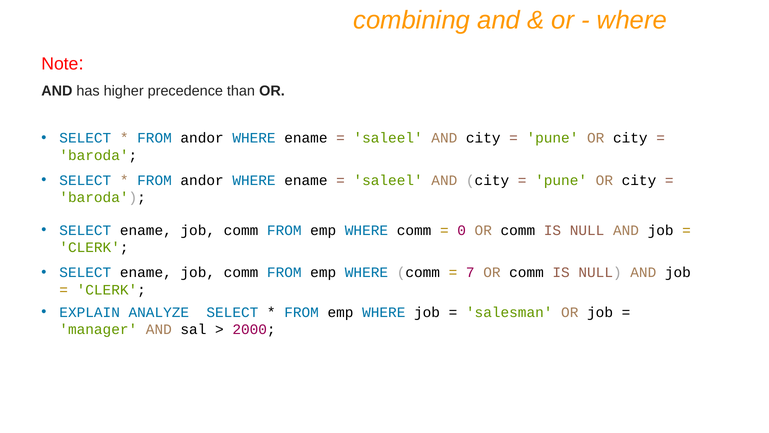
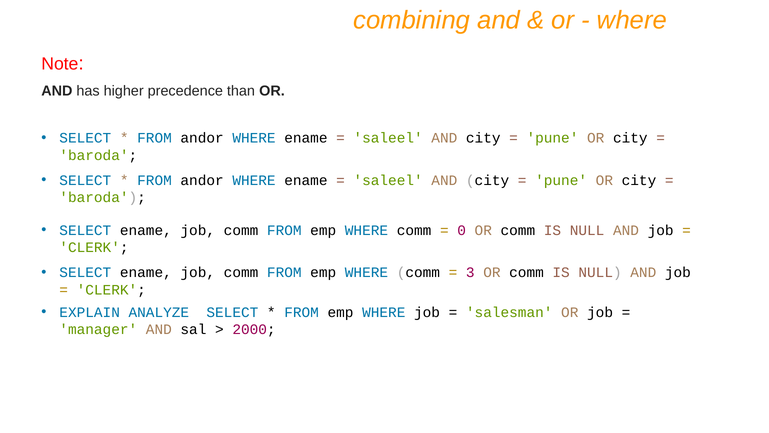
7: 7 -> 3 (470, 272)
